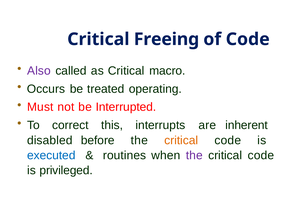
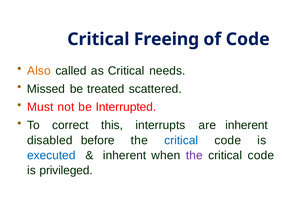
Also colour: purple -> orange (39, 71)
macro: macro -> needs (167, 71)
Occurs: Occurs -> Missed (46, 89)
operating: operating -> scattered (155, 89)
critical colour: orange -> blue (181, 141)
routines: routines -> inherent (125, 156)
